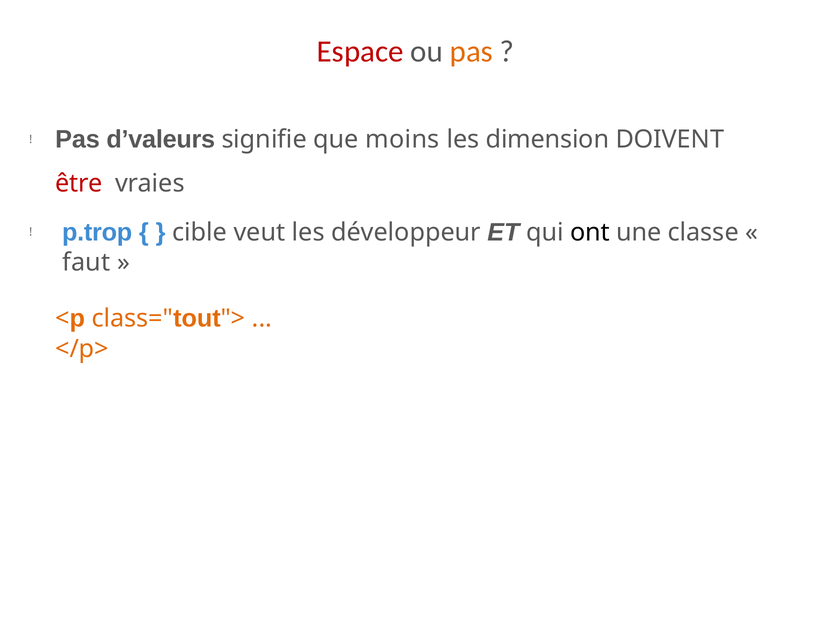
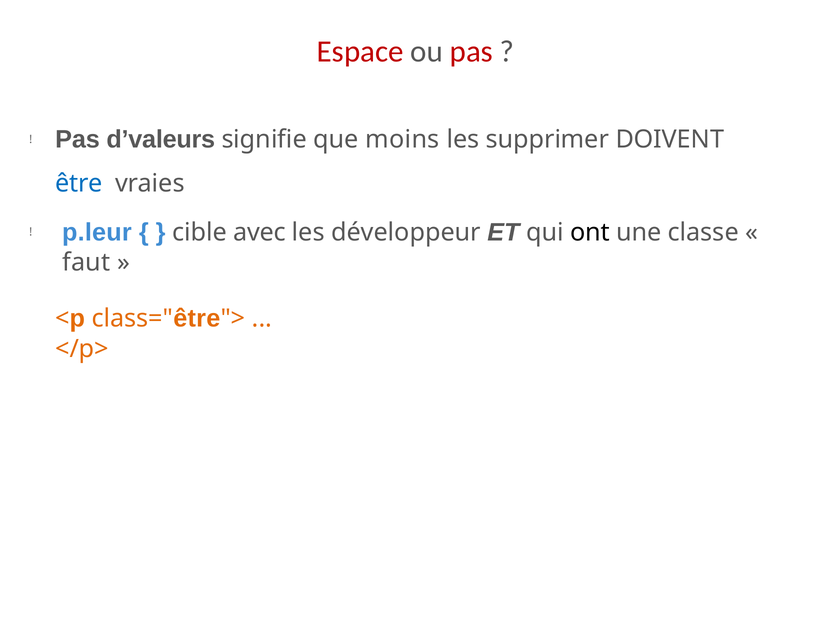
pas colour: orange -> red (471, 52)
dimension: dimension -> supprimer (547, 140)
être colour: red -> blue (79, 183)
p.trop: p.trop -> p.leur (97, 232)
veut: veut -> avec (260, 232)
tout: tout -> être (197, 319)
